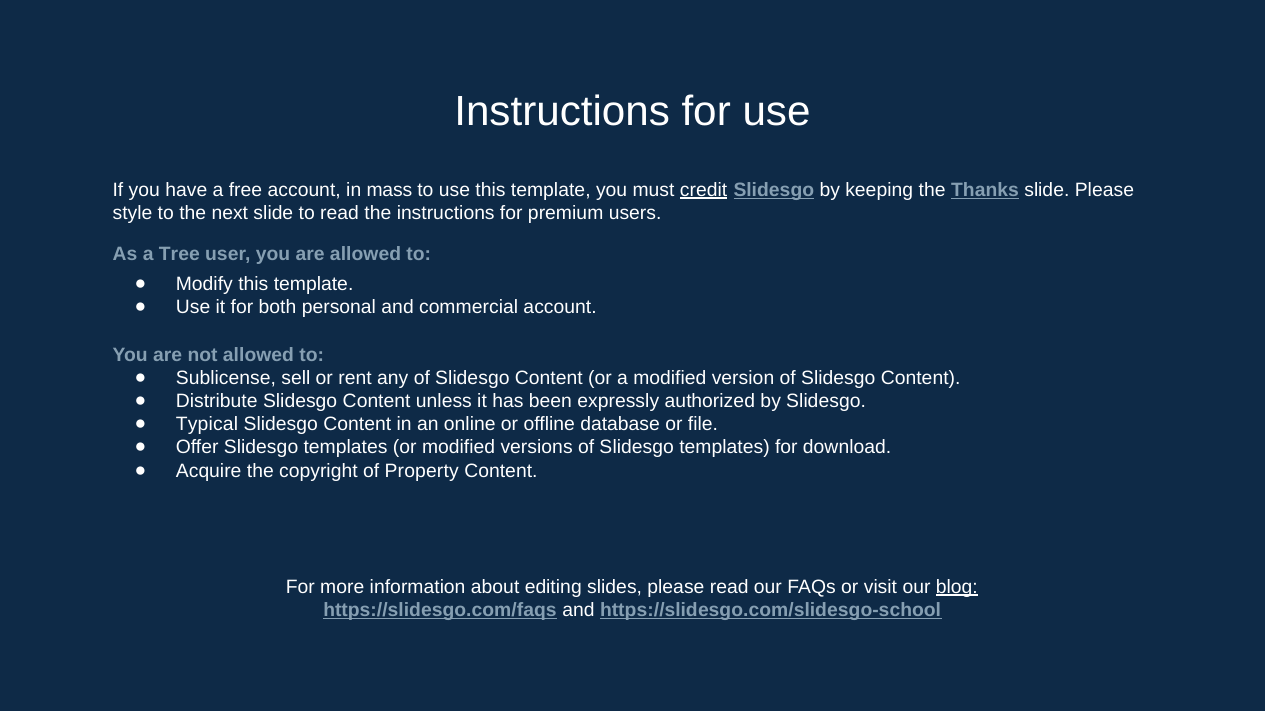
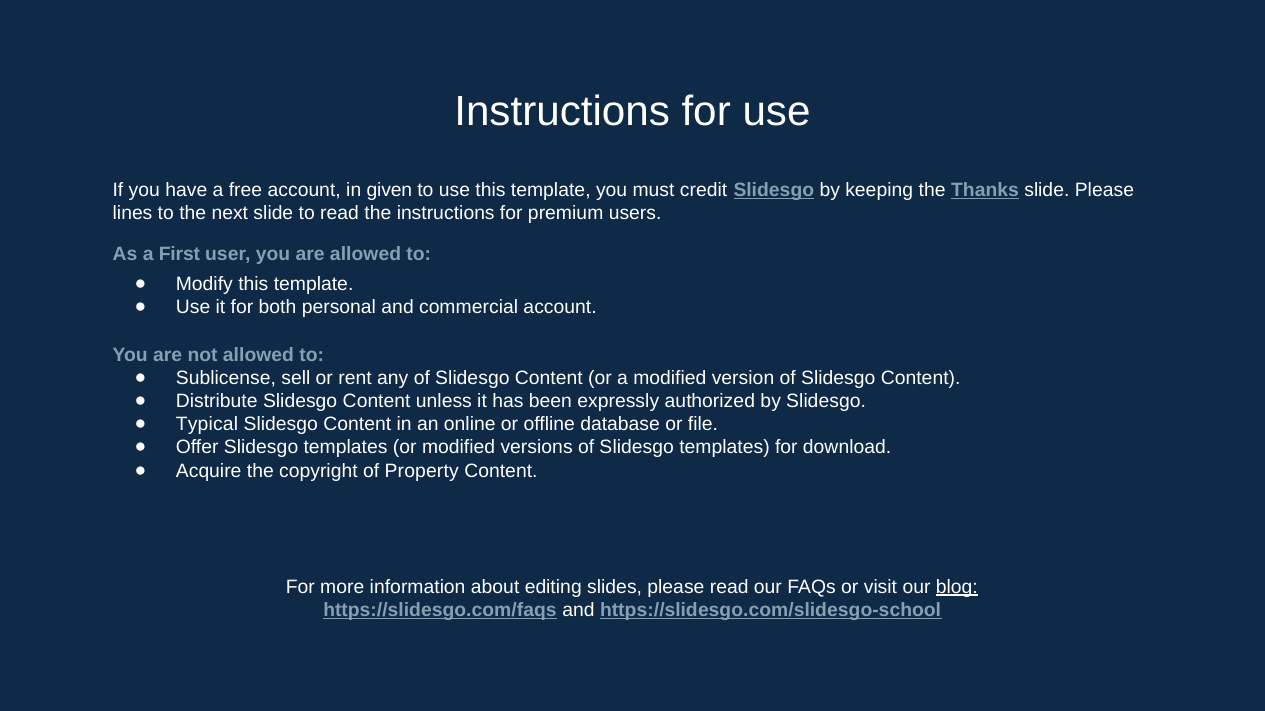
mass: mass -> given (389, 190)
credit underline: present -> none (704, 190)
style: style -> lines (133, 213)
Tree: Tree -> First (179, 254)
